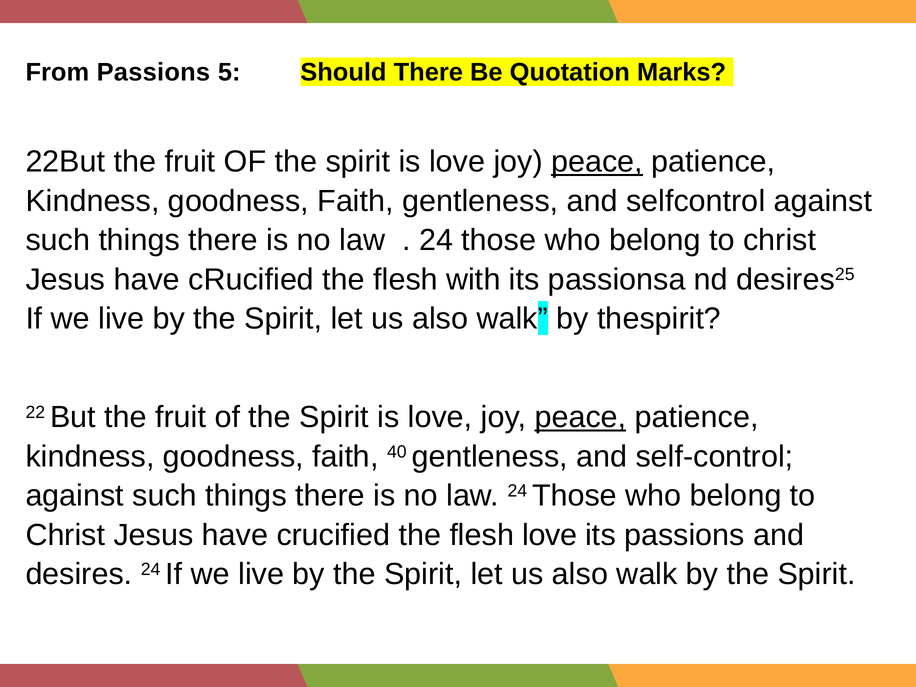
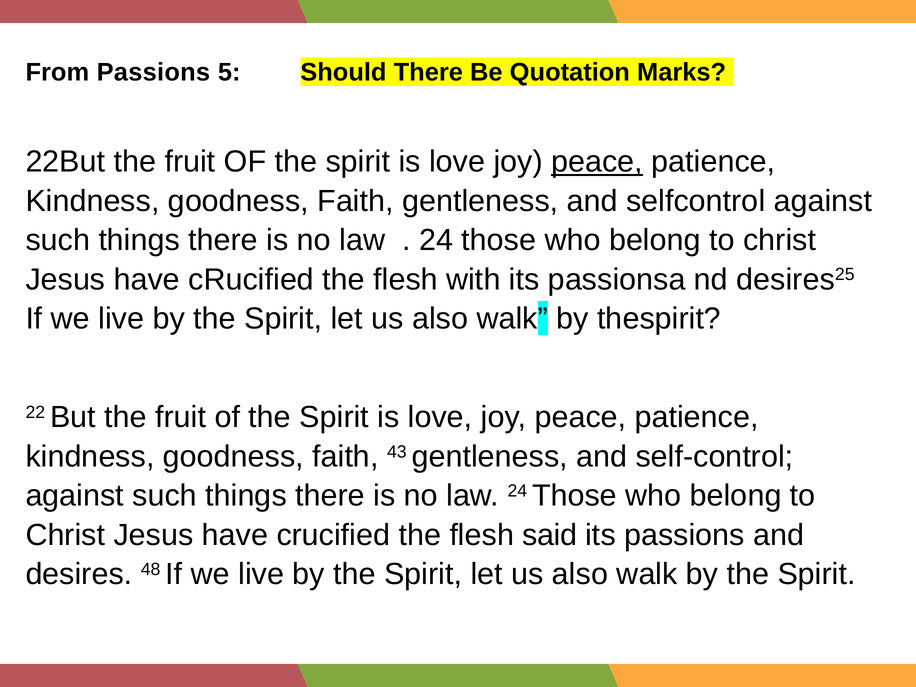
peace underline: present -> none (580, 417)
40: 40 -> 43 (397, 452)
flesh love: love -> said (550, 535)
desires 24: 24 -> 48 (151, 569)
